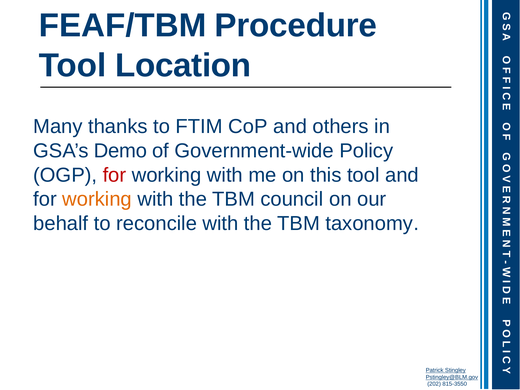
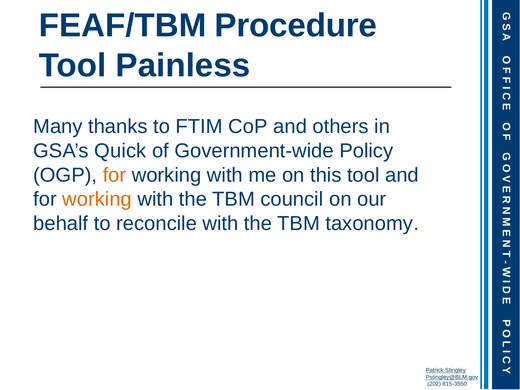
Location: Location -> Painless (183, 66)
Demo: Demo -> Quick (120, 151)
for colour: red -> orange (114, 175)
